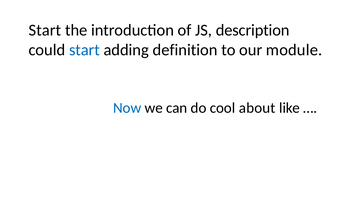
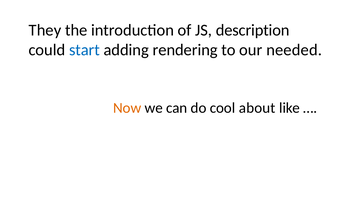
Start: Start -> They (45, 30)
definition: definition -> rendering (185, 50)
module: module -> needed (294, 50)
Now colour: blue -> orange (127, 108)
